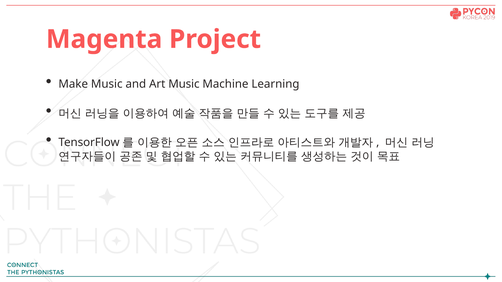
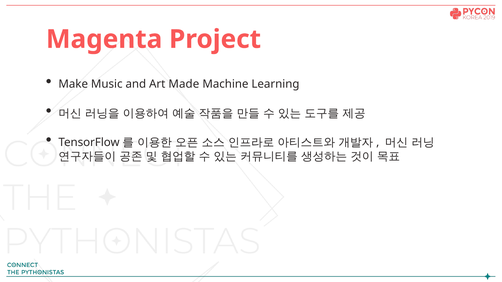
Art Music: Music -> Made (184, 84)
